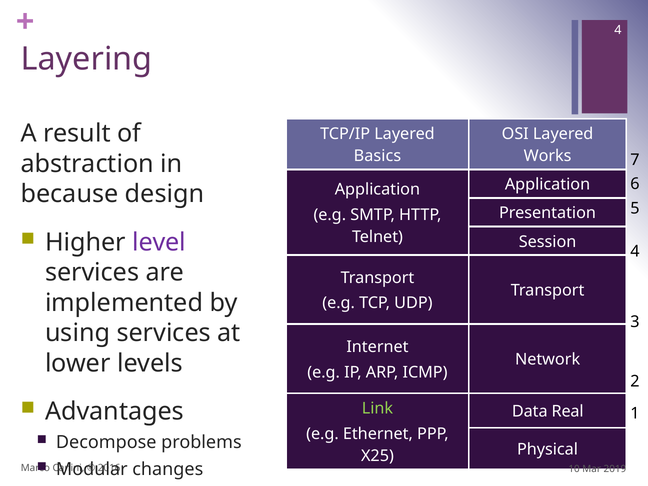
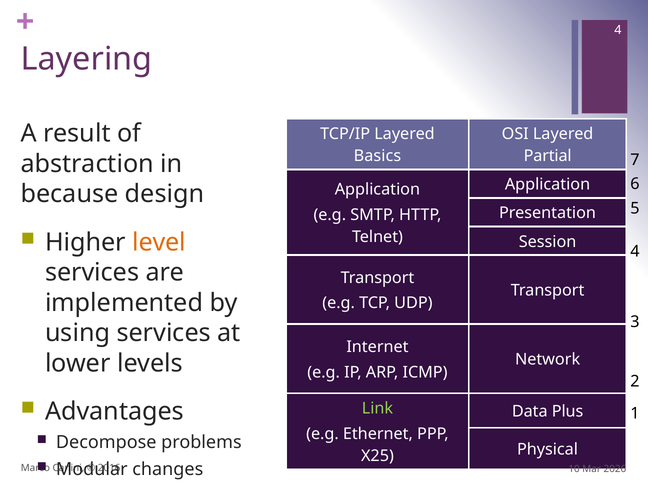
Works: Works -> Partial (548, 156)
level colour: purple -> orange (159, 242)
Real: Real -> Plus (568, 411)
2019: 2019 -> 2026 (615, 469)
